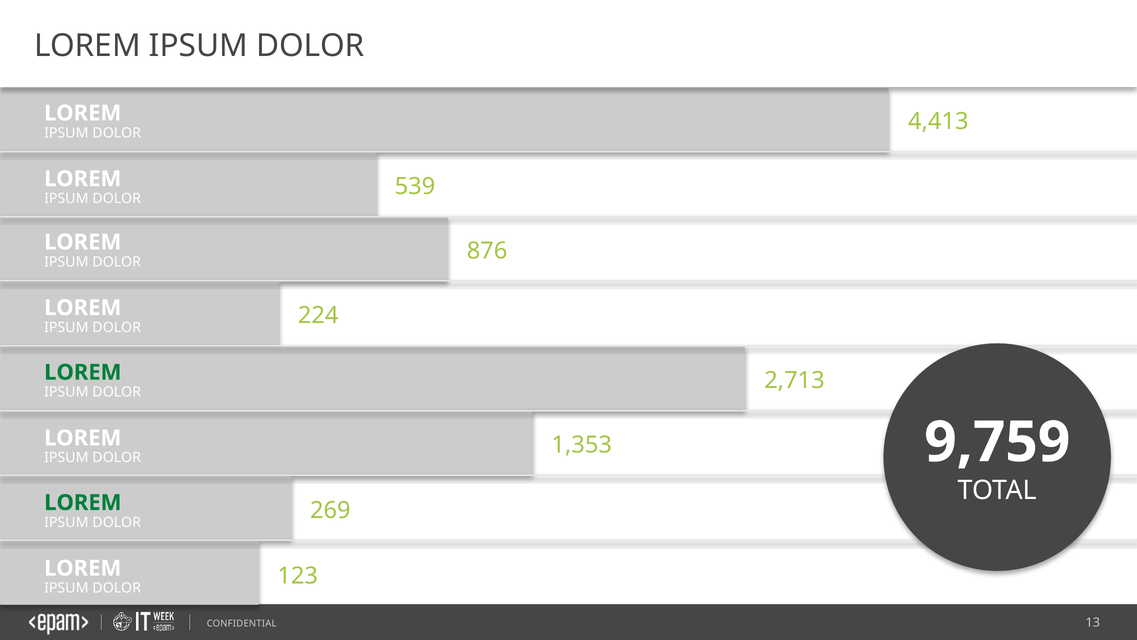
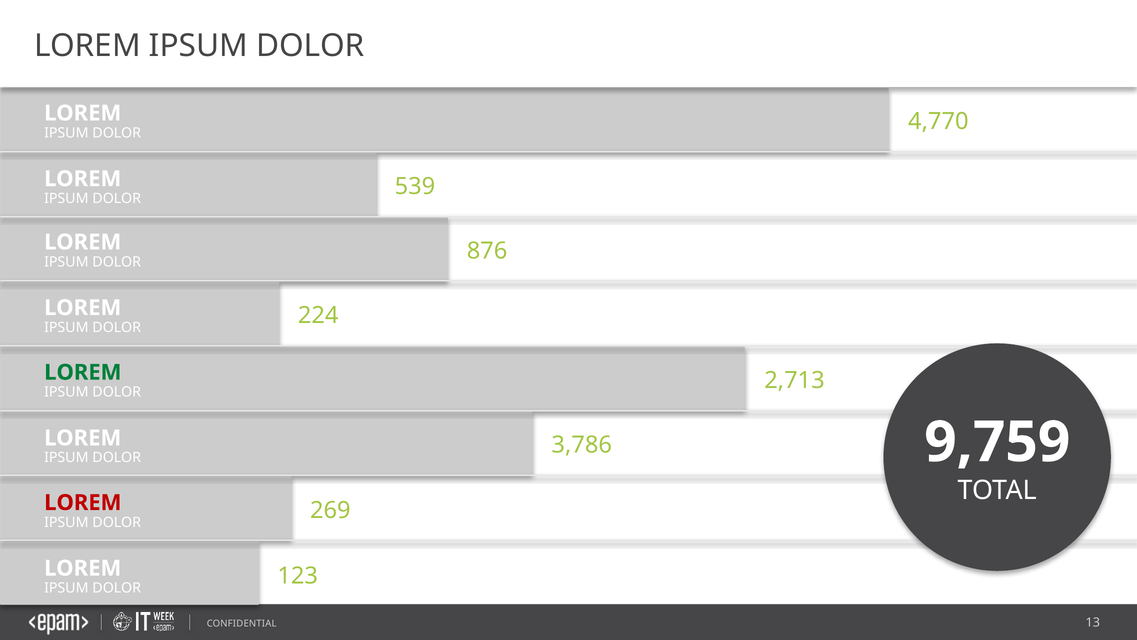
4,413: 4,413 -> 4,770 (938, 122)
1,353: 1,353 -> 3,786 (582, 445)
LOREM colour: green -> red (83, 502)
